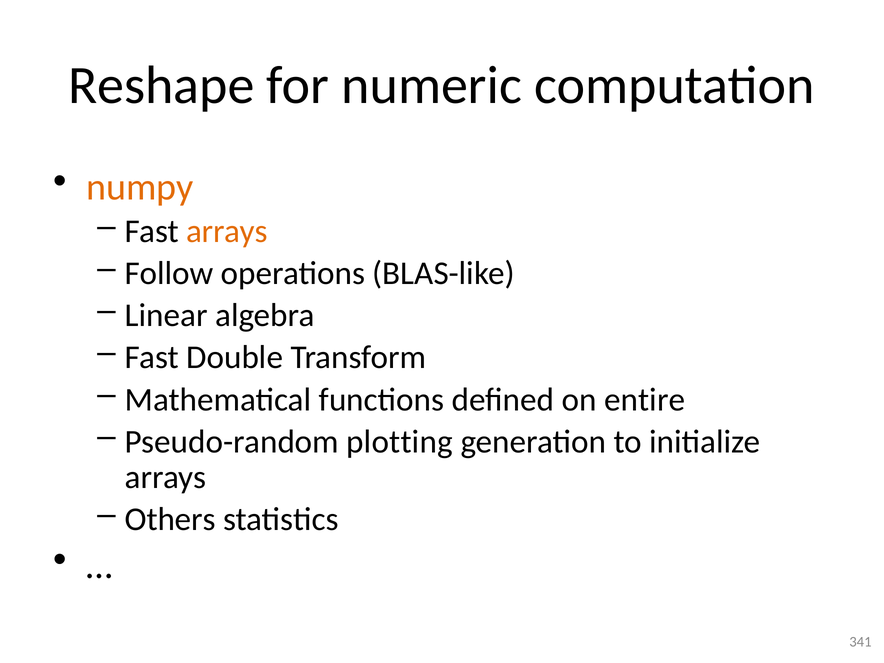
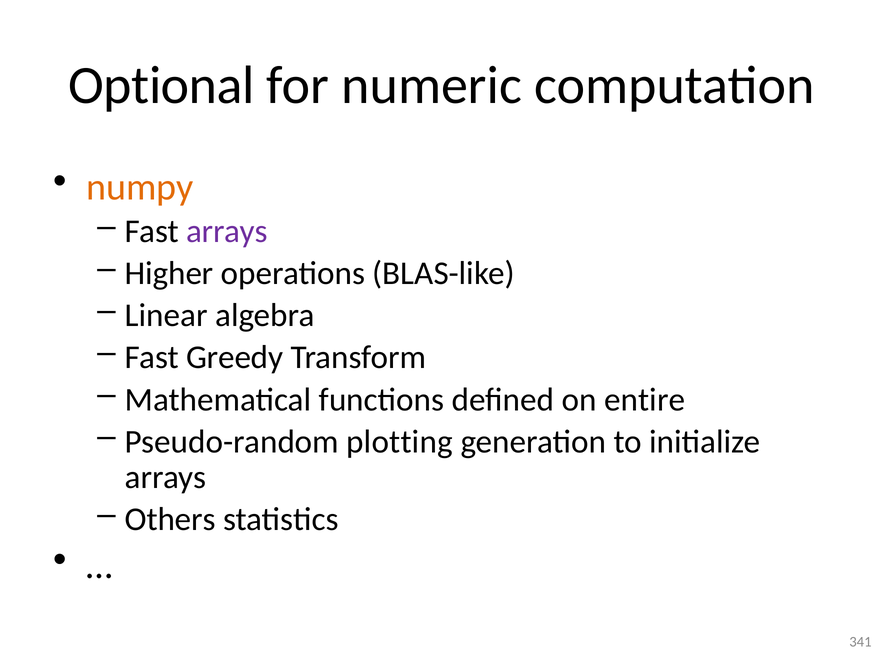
Reshape: Reshape -> Optional (161, 86)
arrays colour: orange -> purple (227, 231)
Follow: Follow -> Higher (169, 273)
Double: Double -> Greedy (235, 358)
